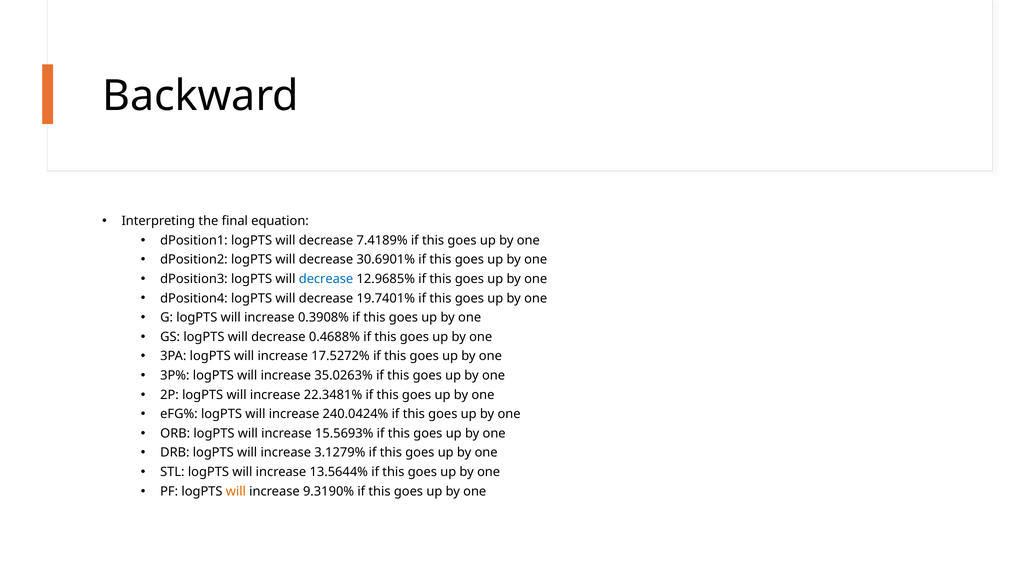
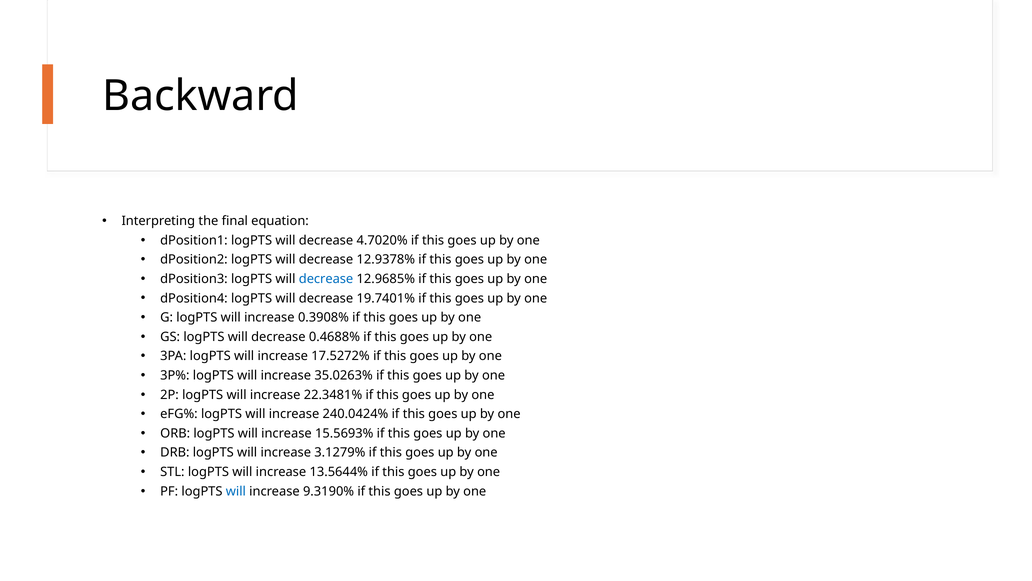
7.4189%: 7.4189% -> 4.7020% (382, 240)
30.6901%: 30.6901% -> 12.9378% (386, 259)
will colour: orange -> blue (236, 491)
